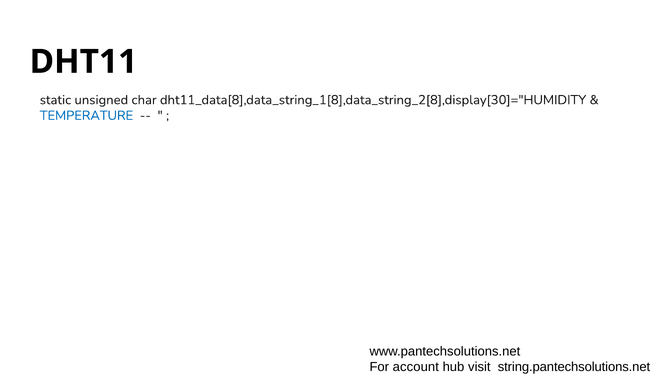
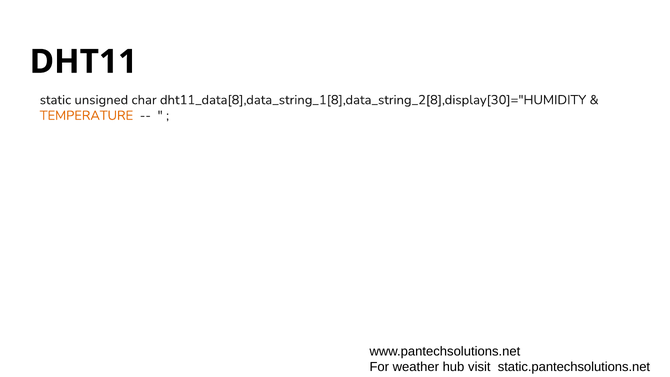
TEMPERATURE colour: blue -> orange (86, 116)
account: account -> weather (416, 367)
string.pantechsolutions.net: string.pantechsolutions.net -> static.pantechsolutions.net (574, 367)
